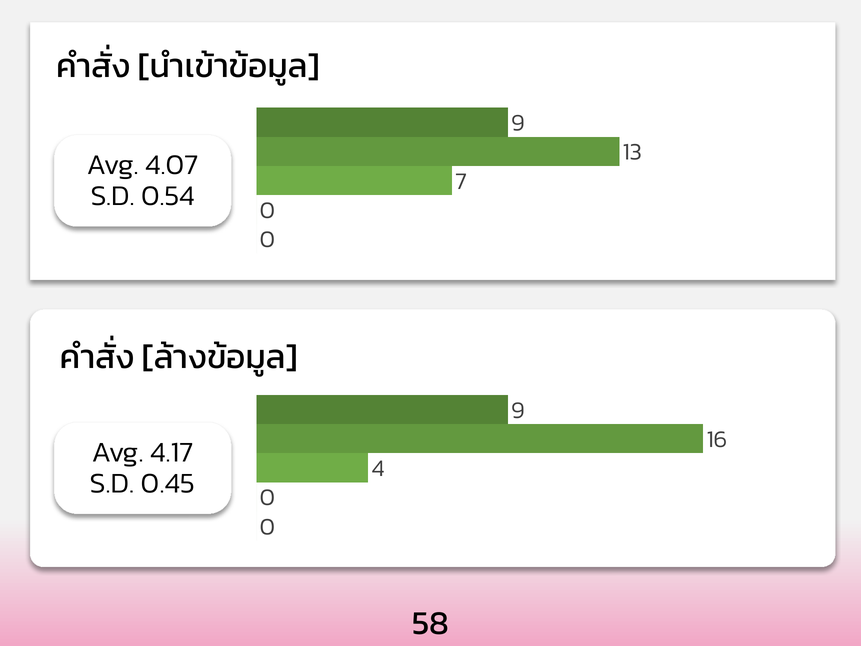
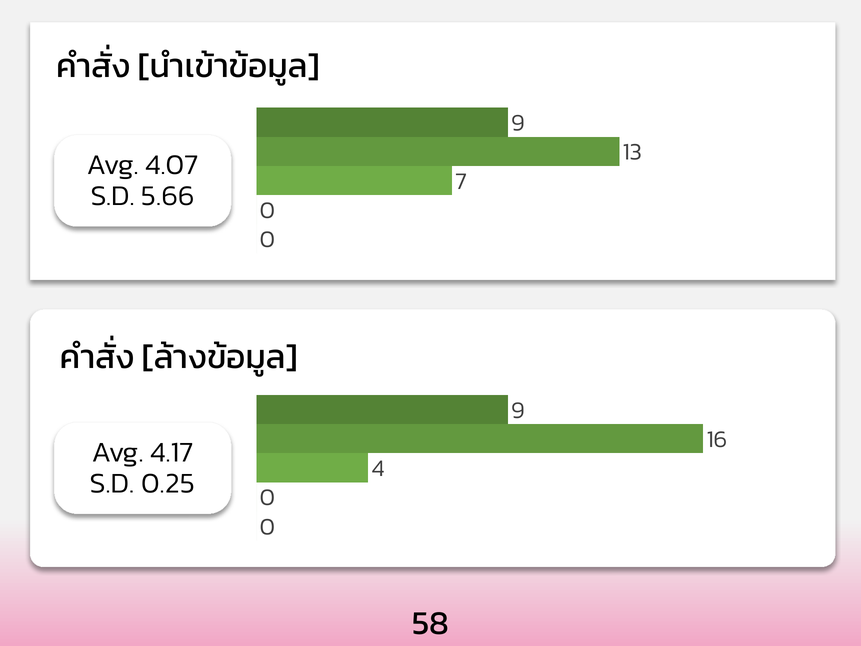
0.54: 0.54 -> 5.66 (168, 196)
0.45: 0.45 -> 0.25 (168, 483)
